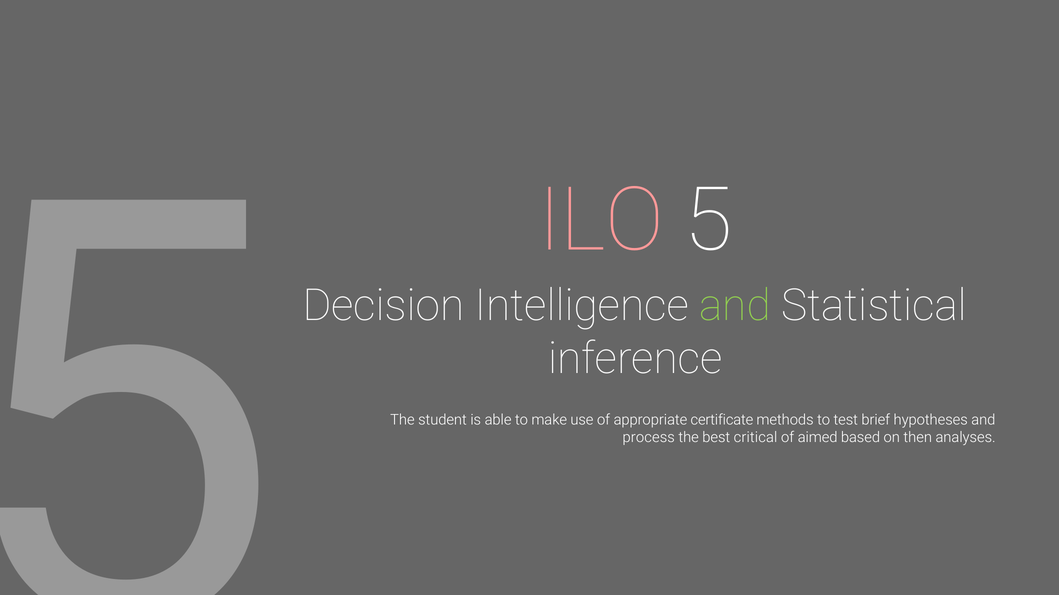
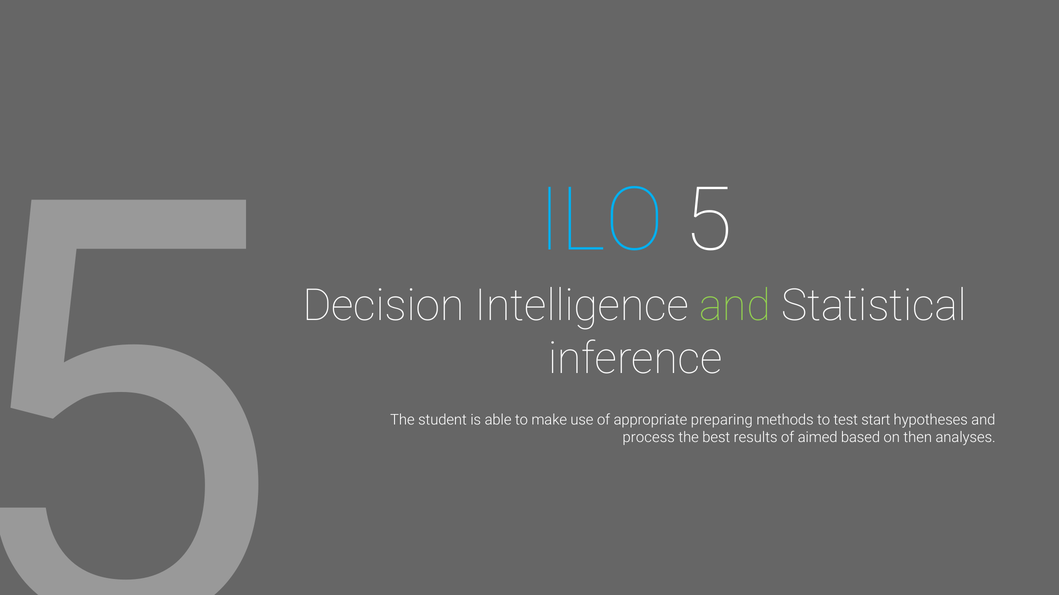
ILO colour: pink -> light blue (601, 221)
certificate: certificate -> preparing (722, 420)
brief: brief -> start (876, 420)
critical: critical -> results (756, 438)
